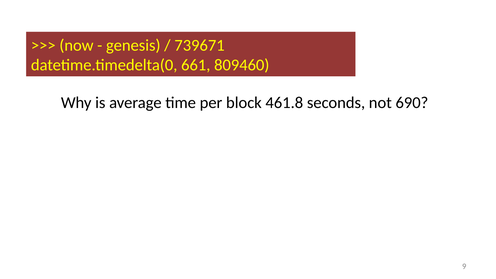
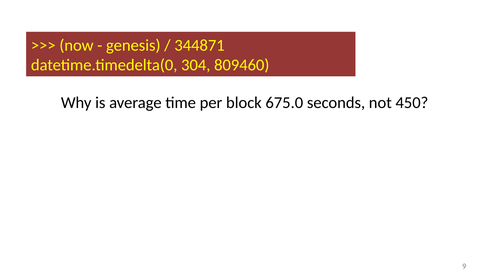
739671: 739671 -> 344871 (200, 45)
661: 661 -> 304 (196, 65)
461.8: 461.8 -> 675.0 (284, 103)
690: 690 -> 450 (412, 103)
